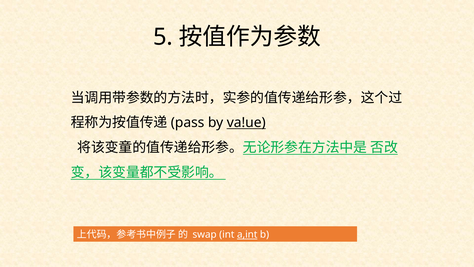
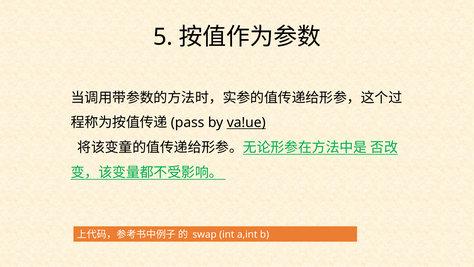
a,int underline: present -> none (247, 234)
